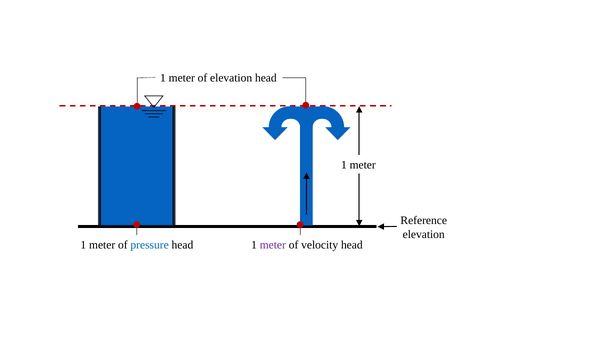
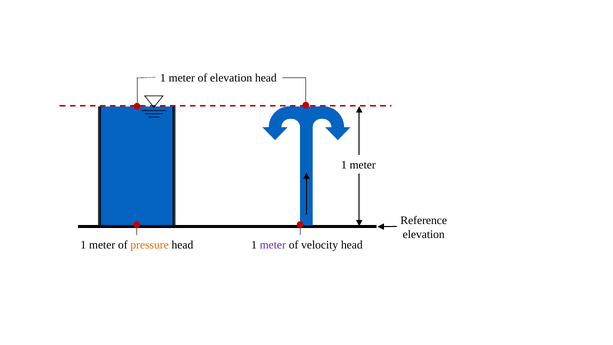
pressure colour: blue -> orange (150, 245)
